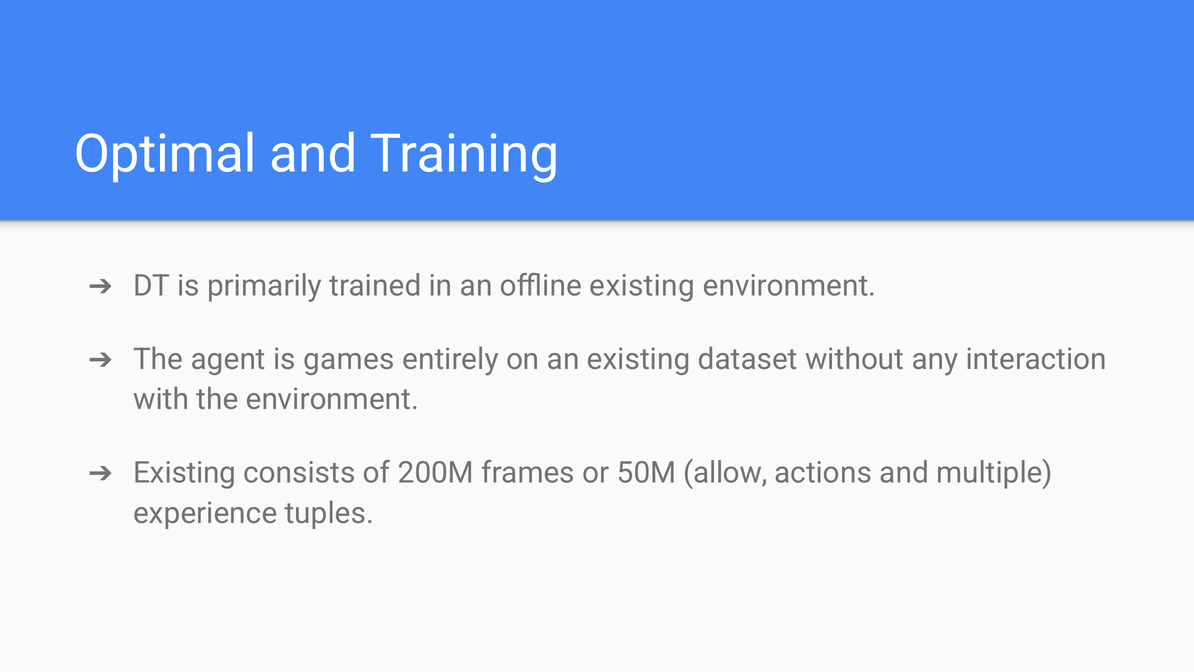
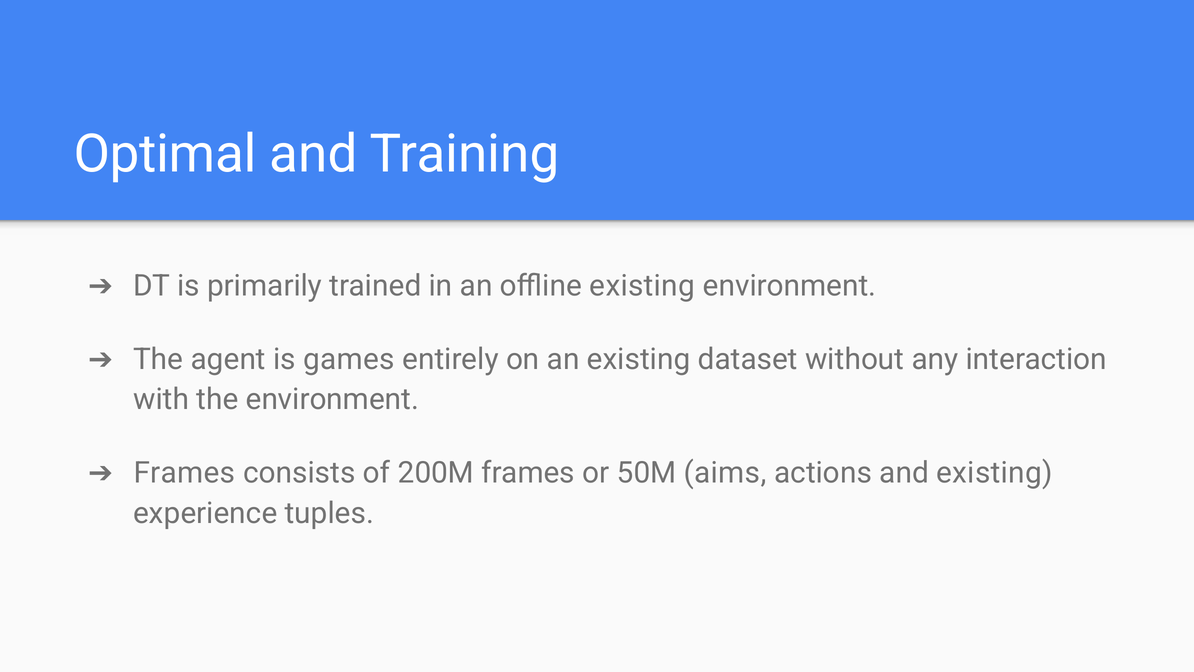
Existing: Existing -> Frames (184, 473)
allow: allow -> aims (725, 473)
and multiple: multiple -> existing (994, 473)
